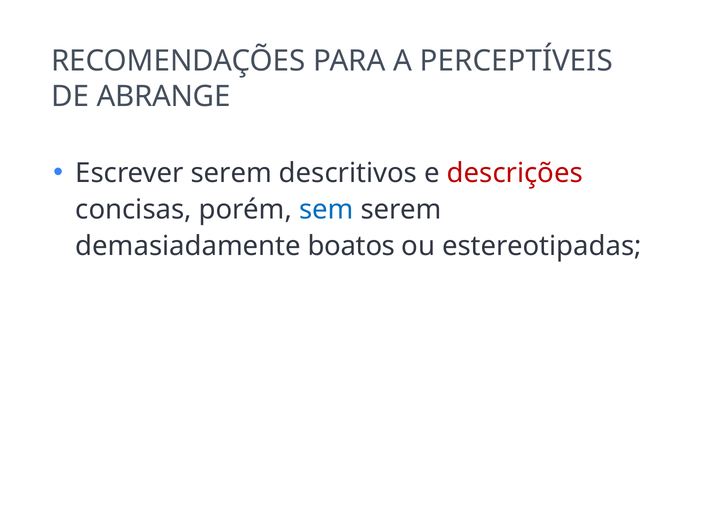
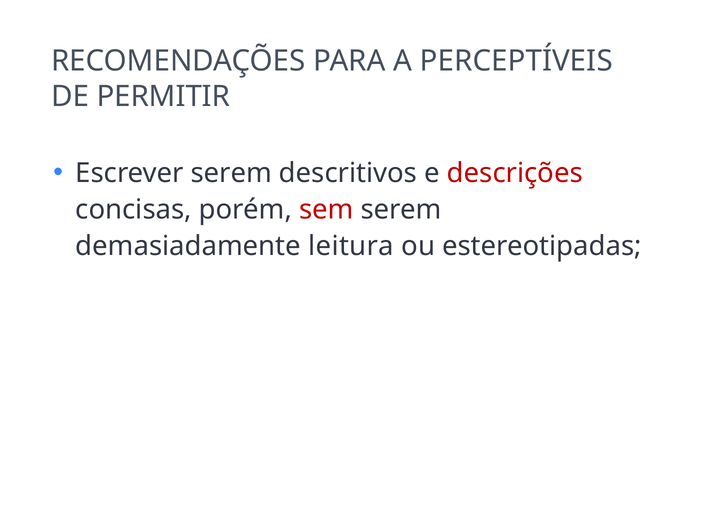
ABRANGE: ABRANGE -> PERMITIR (163, 97)
sem colour: blue -> red (326, 210)
boatos: boatos -> leitura (351, 246)
